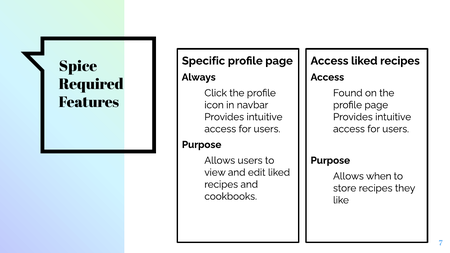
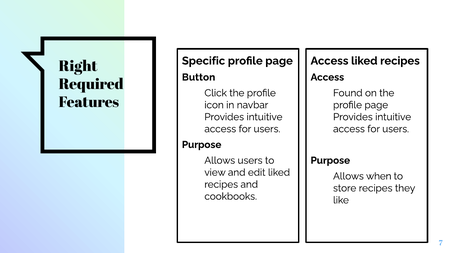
Spice: Spice -> Right (78, 66)
Always: Always -> Button (199, 77)
